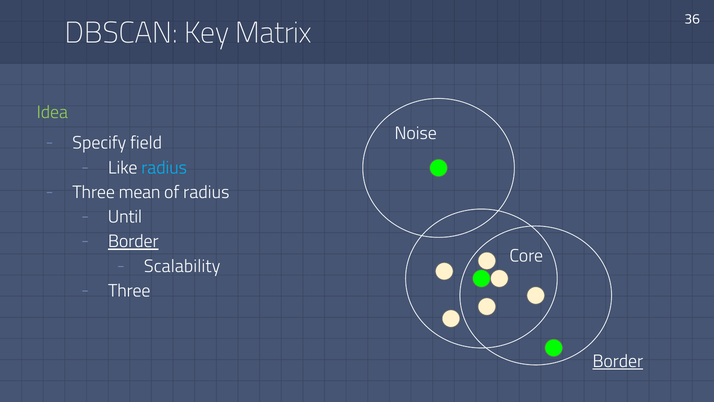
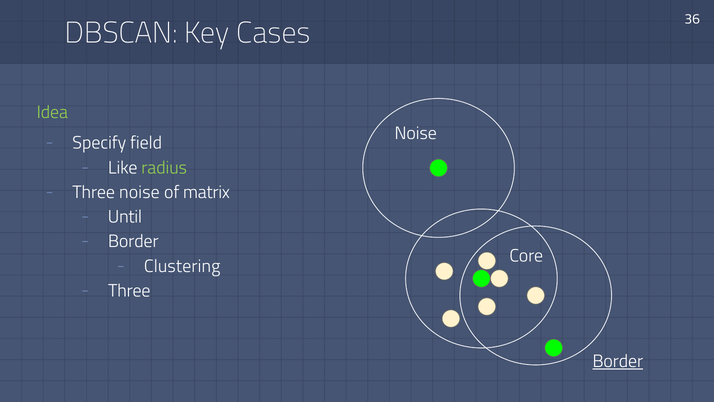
Matrix: Matrix -> Cases (273, 33)
radius colour: light blue -> light green (164, 167)
mean: mean -> noise (139, 192)
of radius: radius -> matrix (206, 192)
Border underline: present -> none (133, 241)
Scalability: Scalability -> Clustering (182, 266)
